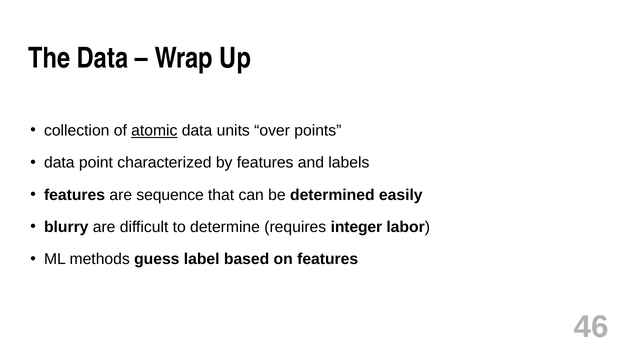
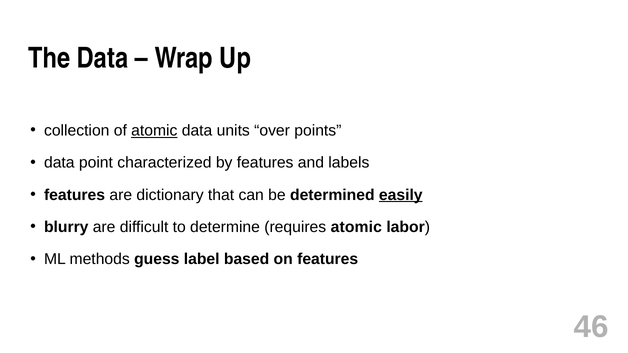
sequence: sequence -> dictionary (170, 195)
easily underline: none -> present (401, 195)
requires integer: integer -> atomic (356, 227)
